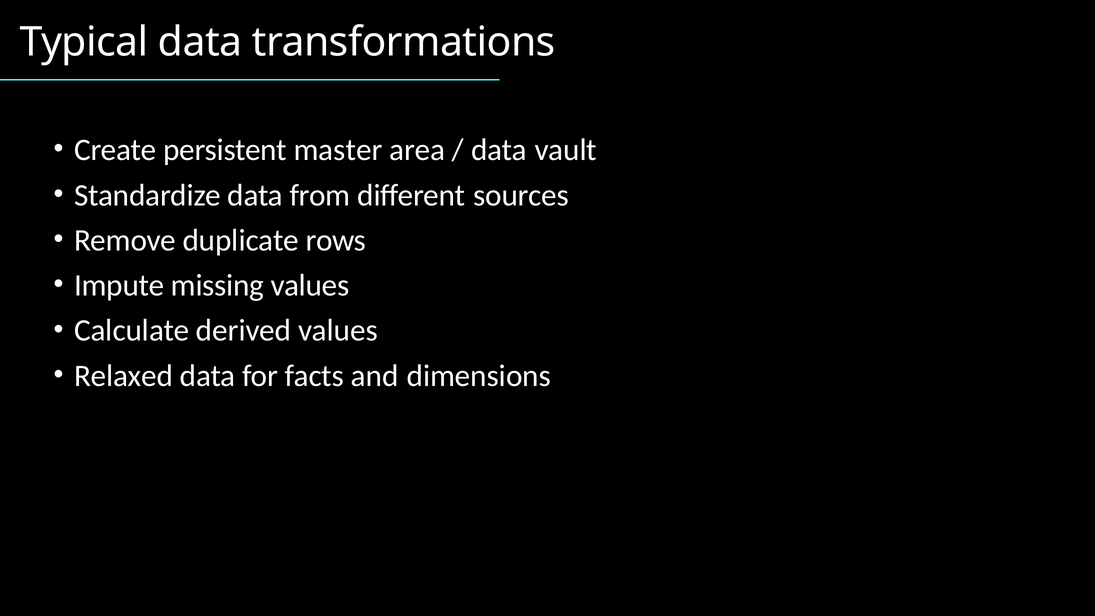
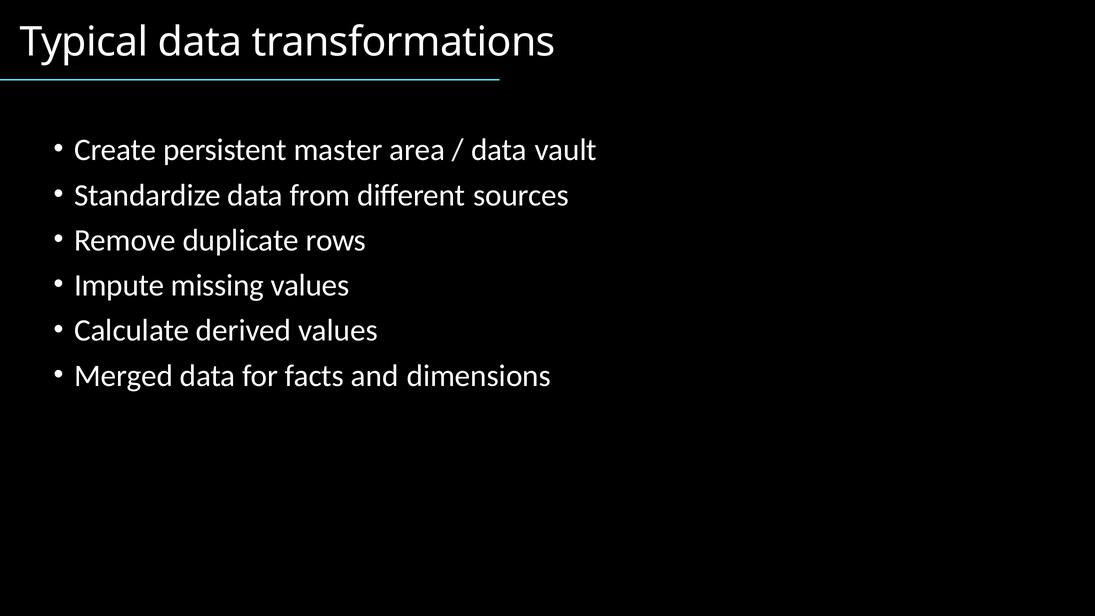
Relaxed: Relaxed -> Merged (124, 376)
